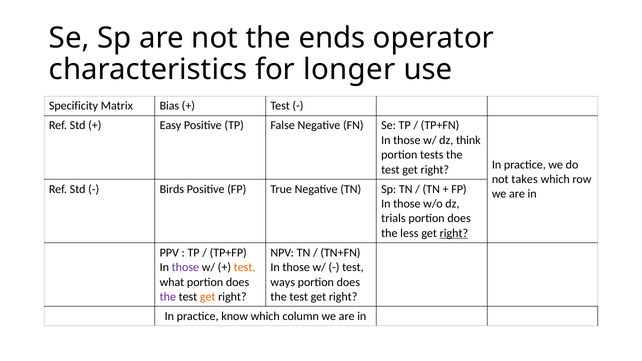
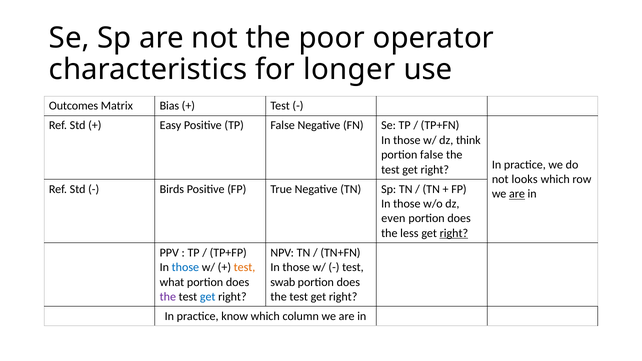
ends: ends -> poor (332, 38)
Specificity: Specificity -> Outcomes (74, 106)
portion tests: tests -> false (432, 155)
takes: takes -> looks (525, 179)
are underline: none -> present (517, 194)
trials: trials -> even (393, 219)
those colour: purple -> blue (185, 267)
ways: ways -> swab (283, 282)
get colour: orange -> blue (208, 297)
